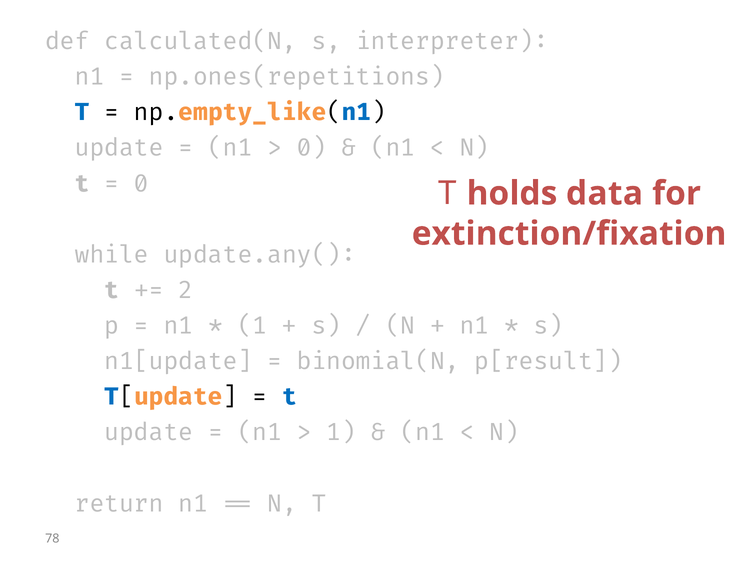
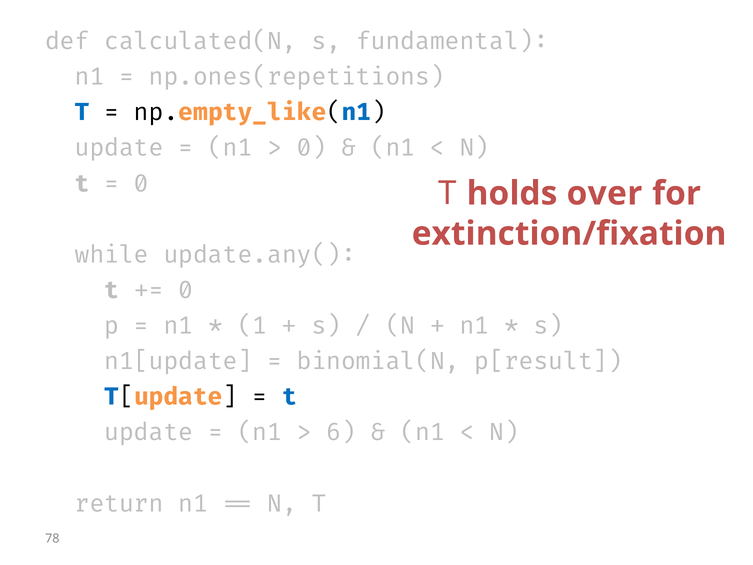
interpreter: interpreter -> fundamental (452, 41)
data: data -> over (604, 193)
2: 2 -> 0 (186, 290)
1: 1 -> 6 (341, 432)
